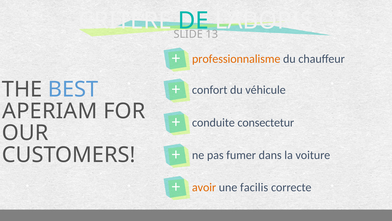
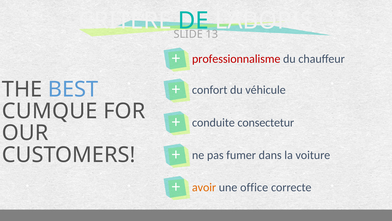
professionnalisme colour: orange -> red (236, 59)
APERIAM: APERIAM -> CUMQUE (50, 111)
facilis: facilis -> office (254, 187)
